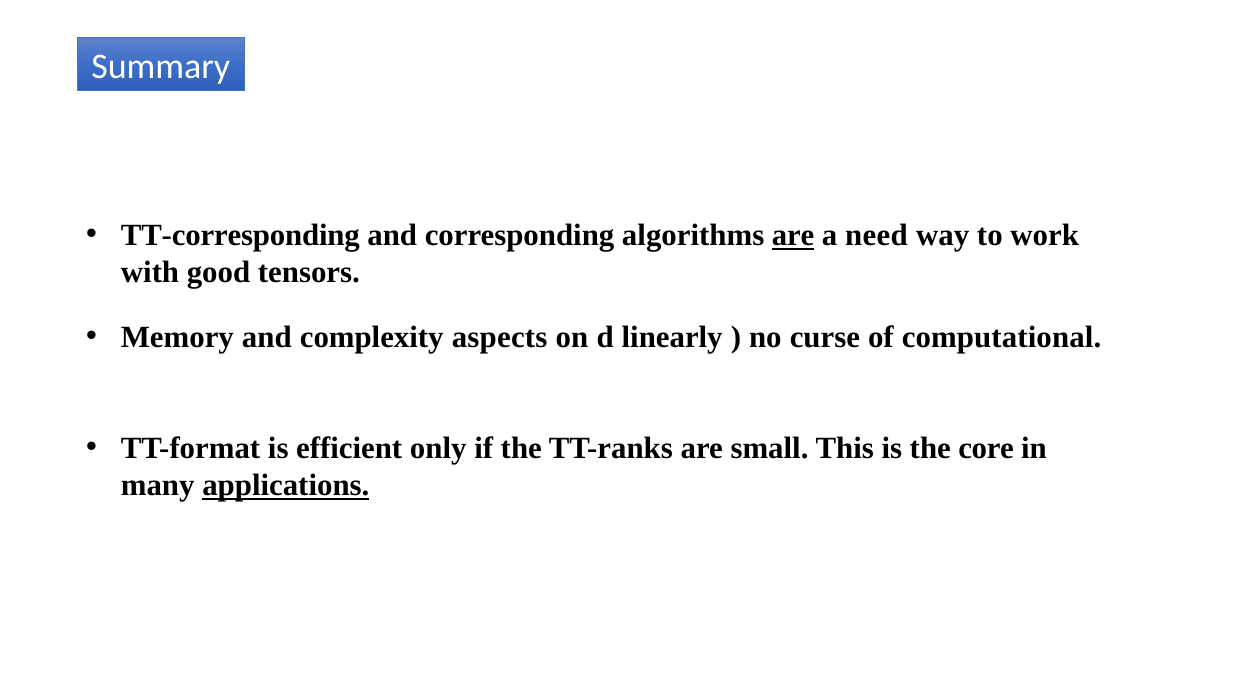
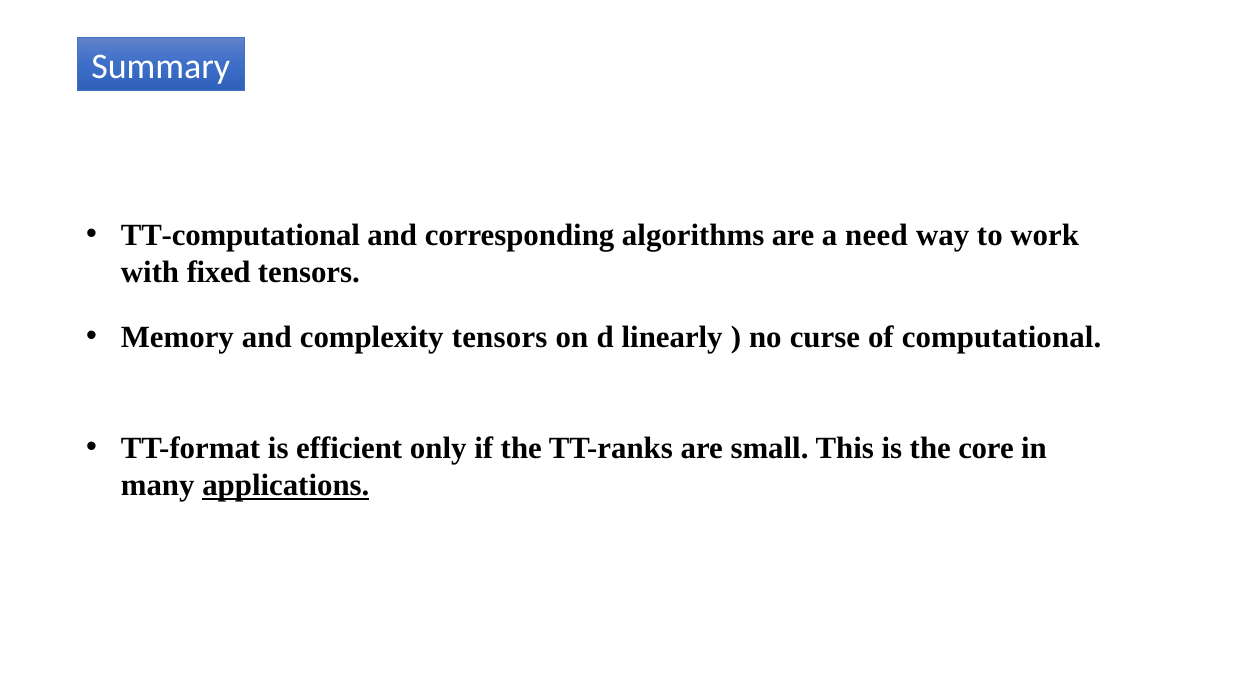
TT-corresponding: TT-corresponding -> TT-computational (240, 236)
are underline: present -> none (793, 236)
good: good -> fixed (219, 273)
complexity aspects: aspects -> tensors (500, 337)
